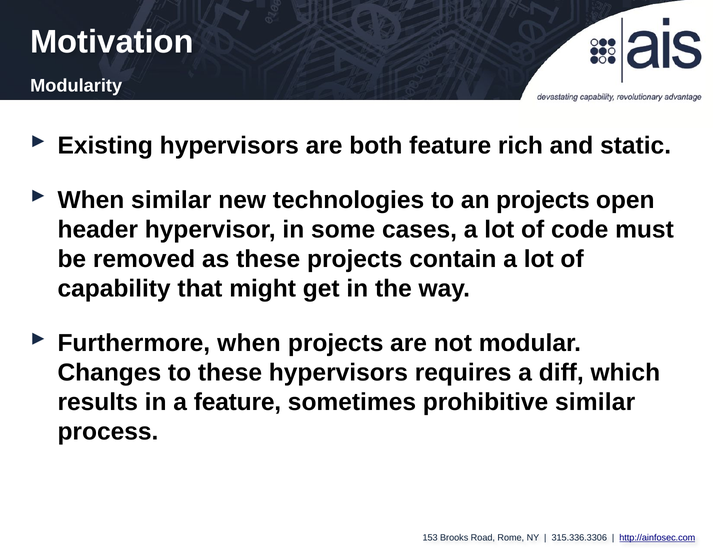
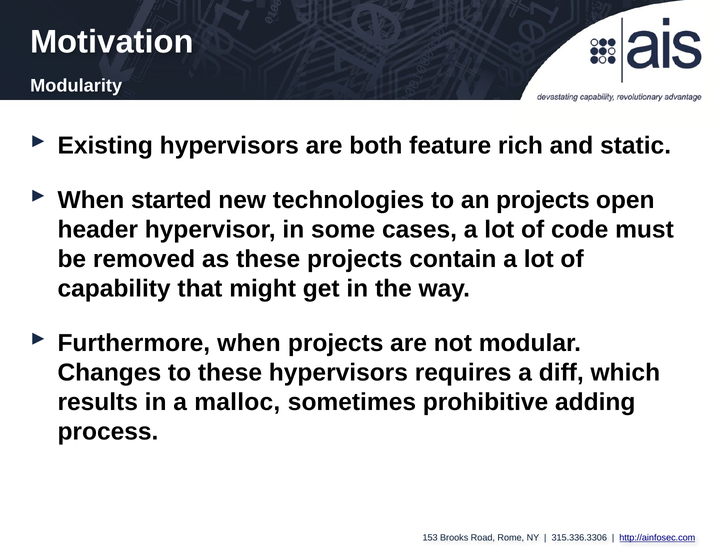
When similar: similar -> started (171, 200)
a feature: feature -> malloc (237, 402)
prohibitive similar: similar -> adding (595, 402)
